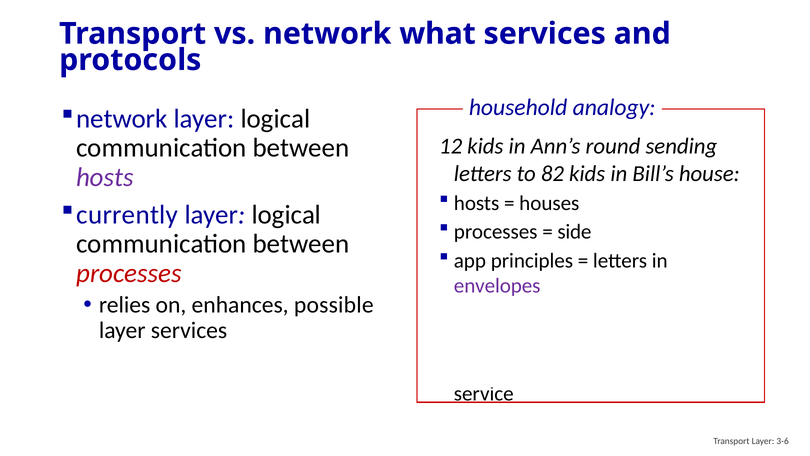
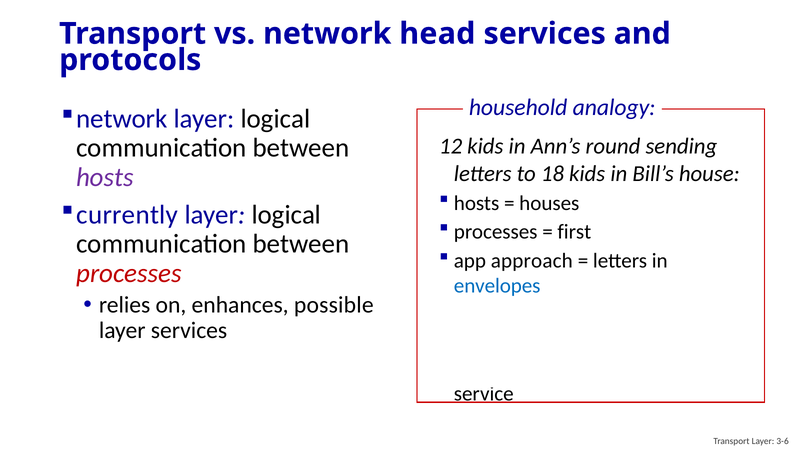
what: what -> head (437, 34)
82: 82 -> 18 (552, 173)
side: side -> first (574, 232)
principles: principles -> approach (532, 260)
envelopes colour: purple -> blue (497, 286)
